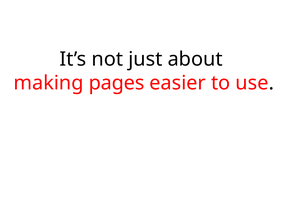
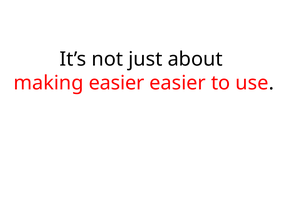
making pages: pages -> easier (117, 83)
